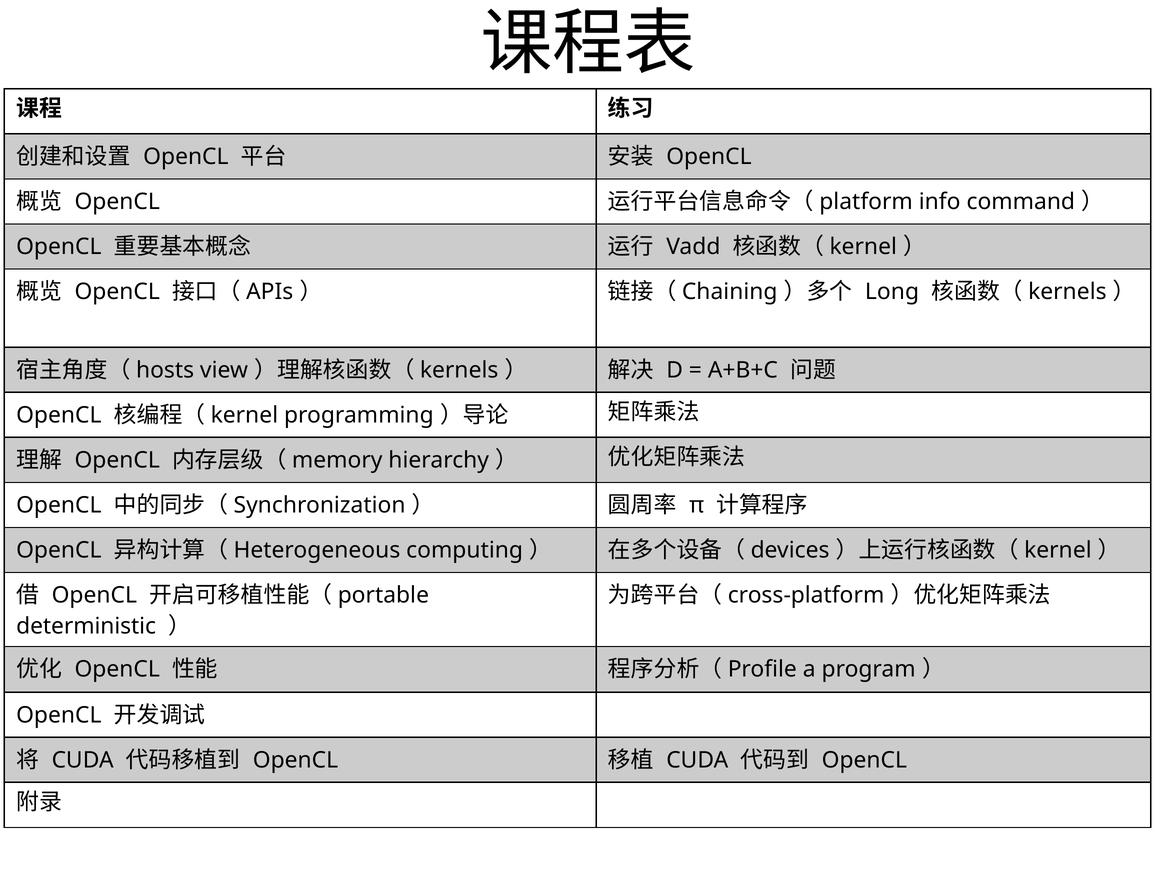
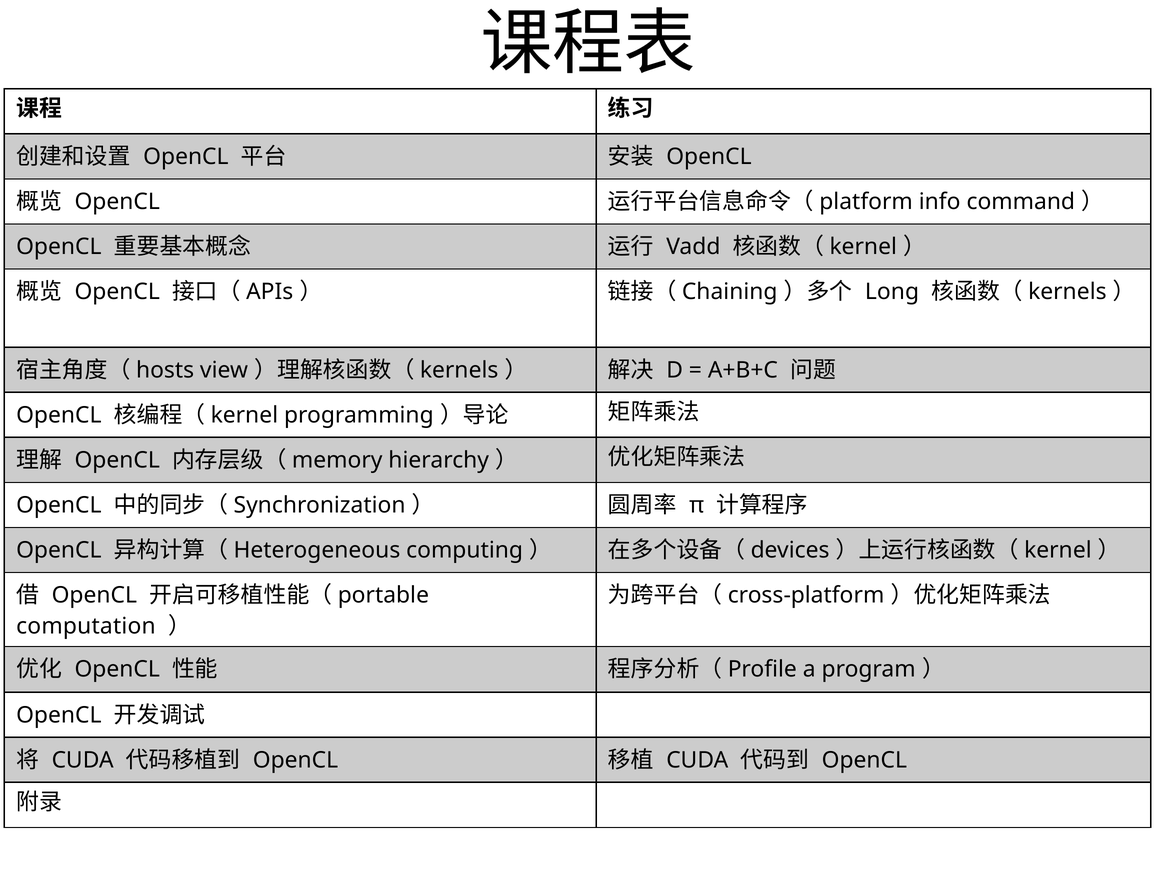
deterministic: deterministic -> computation (86, 627)
